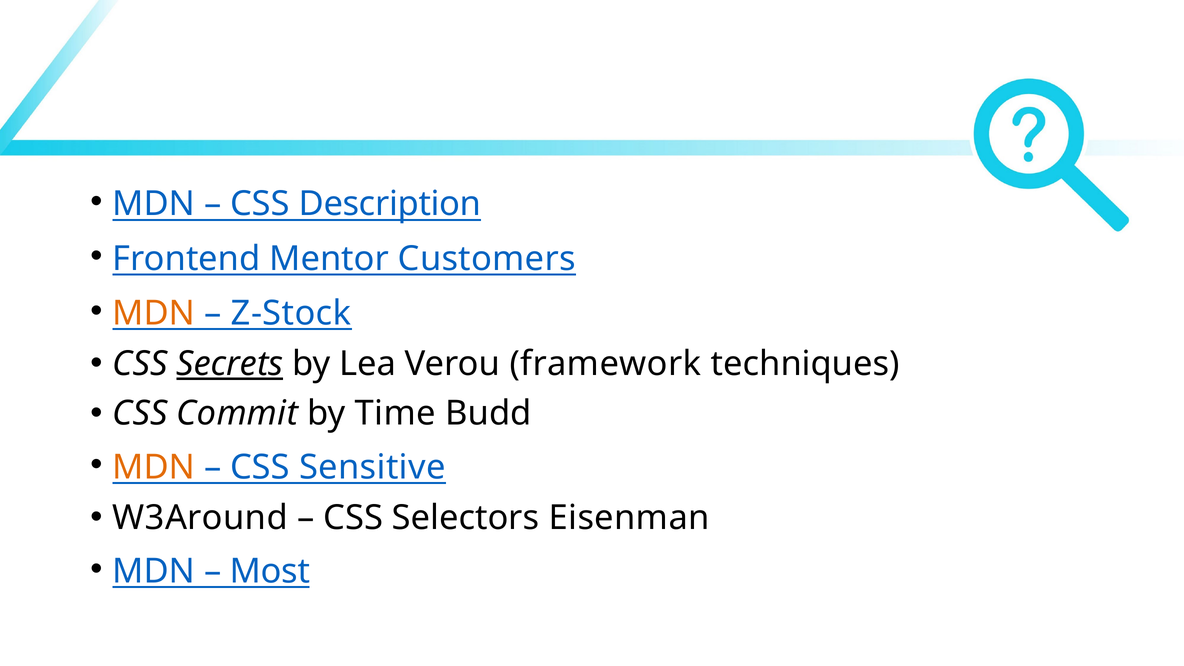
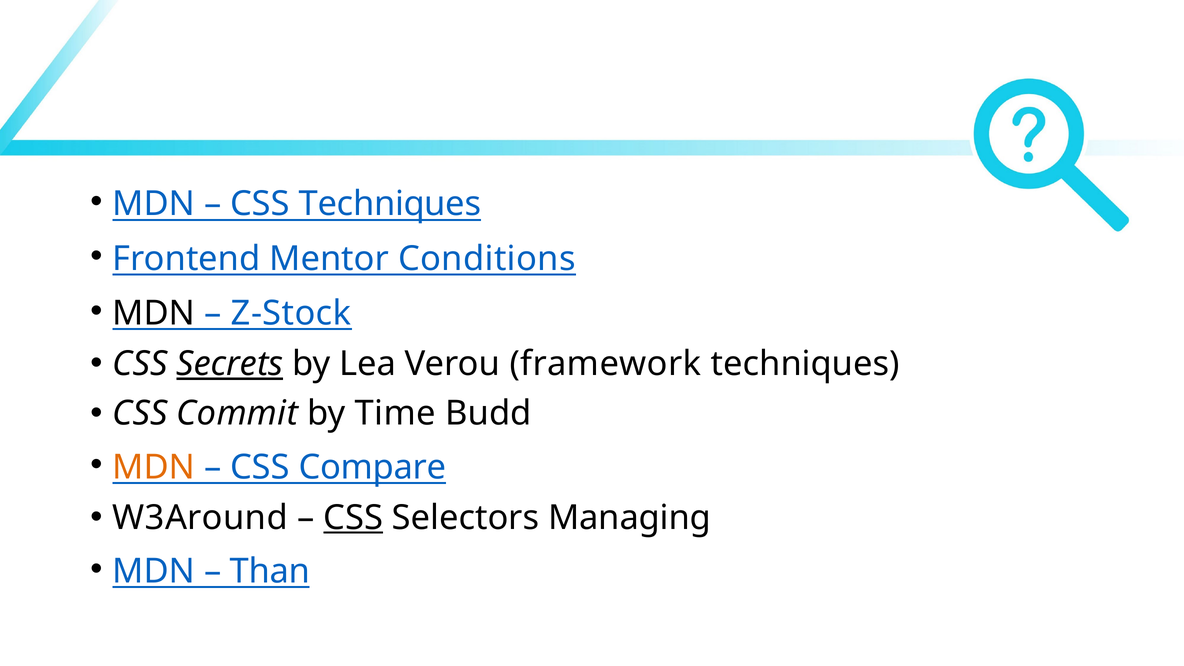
CSS Description: Description -> Techniques (390, 204)
Customers: Customers -> Conditions (487, 259)
MDN colour: orange -> black (154, 313)
Sensitive: Sensitive -> Compare (373, 467)
CSS underline: none -> present (353, 518)
Eisenman: Eisenman -> Managing (629, 518)
Most: Most -> Than (270, 571)
